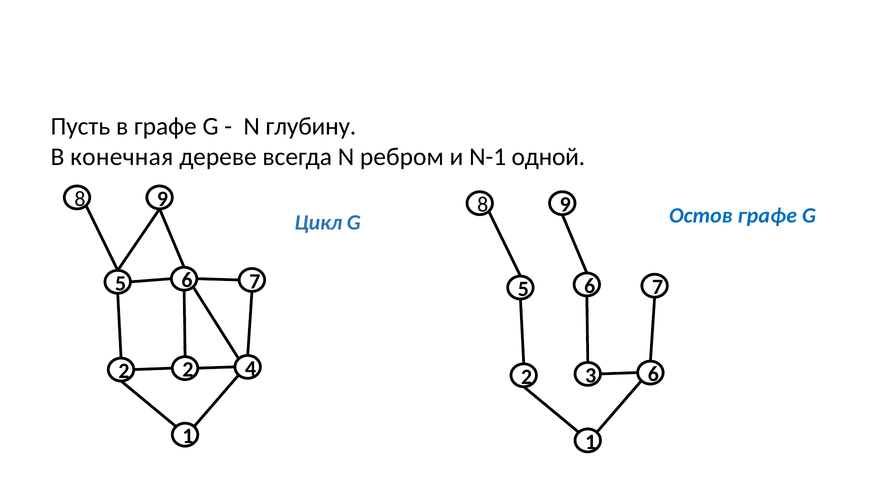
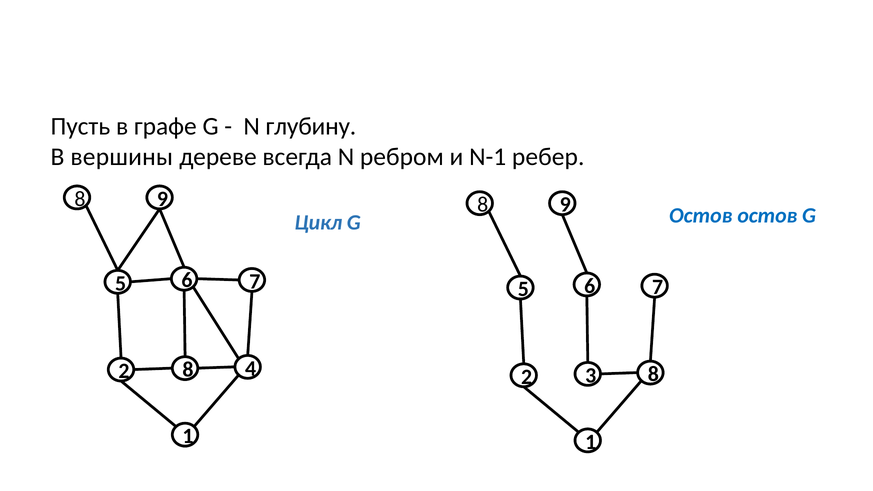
конечная: конечная -> вершины (122, 157)
одной: одной -> ребер (548, 157)
Остов графе: графе -> остов (767, 216)
2: 2 -> 8 (188, 370)
3 6: 6 -> 8 (653, 374)
